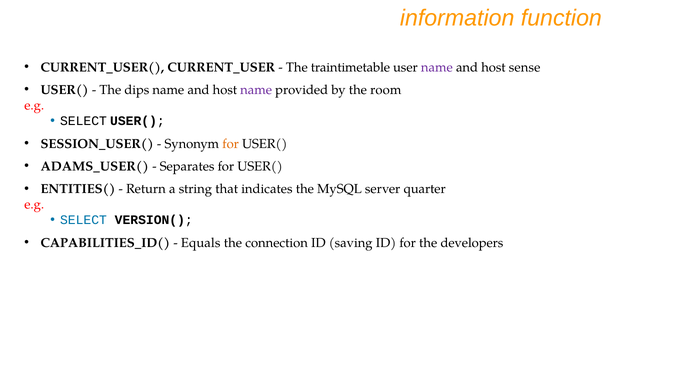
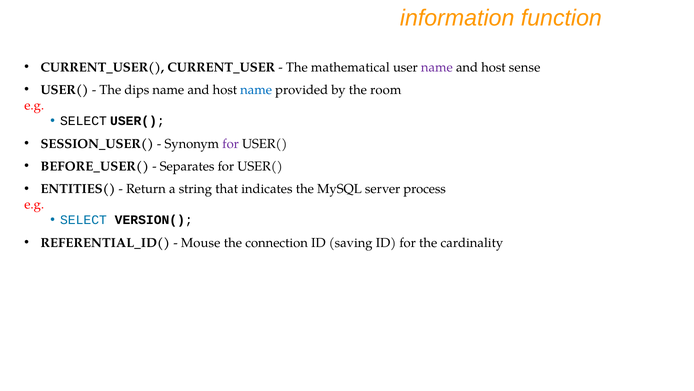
traintimetable: traintimetable -> mathematical (350, 67)
name colour: purple -> blue (256, 90)
for colour: orange -> purple (231, 144)
ADAMS_USER(: ADAMS_USER( -> BEFORE_USER( (95, 166)
quarter: quarter -> process (425, 189)
CAPABILITIES_ID(: CAPABILITIES_ID( -> REFERENTIAL_ID( (105, 242)
Equals: Equals -> Mouse (201, 242)
developers: developers -> cardinality (472, 242)
